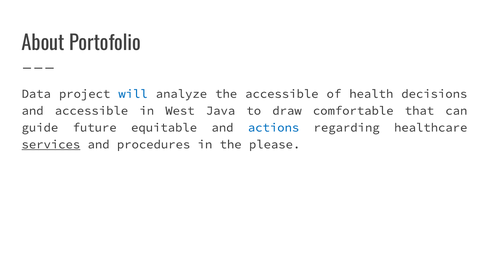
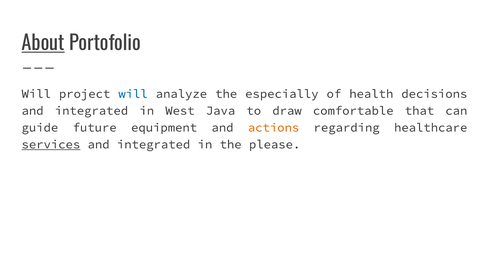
About underline: none -> present (43, 43)
Data: Data -> Will (36, 94)
the accessible: accessible -> especially (282, 94)
accessible: accessible -> integrated (91, 111)
equitable: equitable -> equipment (164, 128)
actions colour: blue -> orange (274, 128)
procedures: procedures -> integrated (154, 144)
